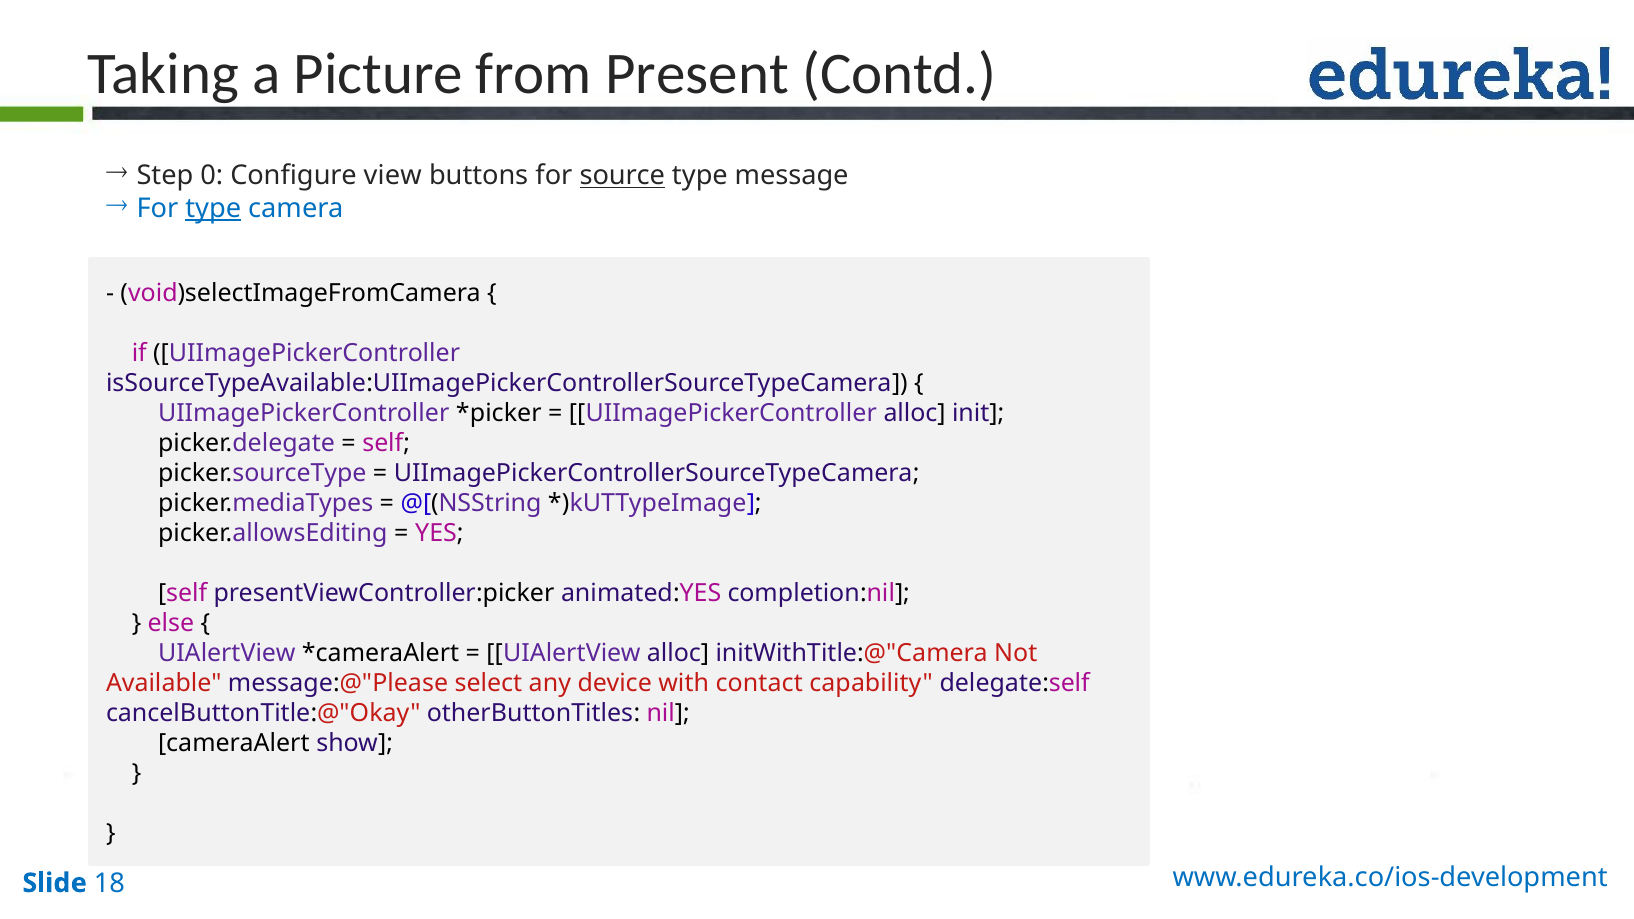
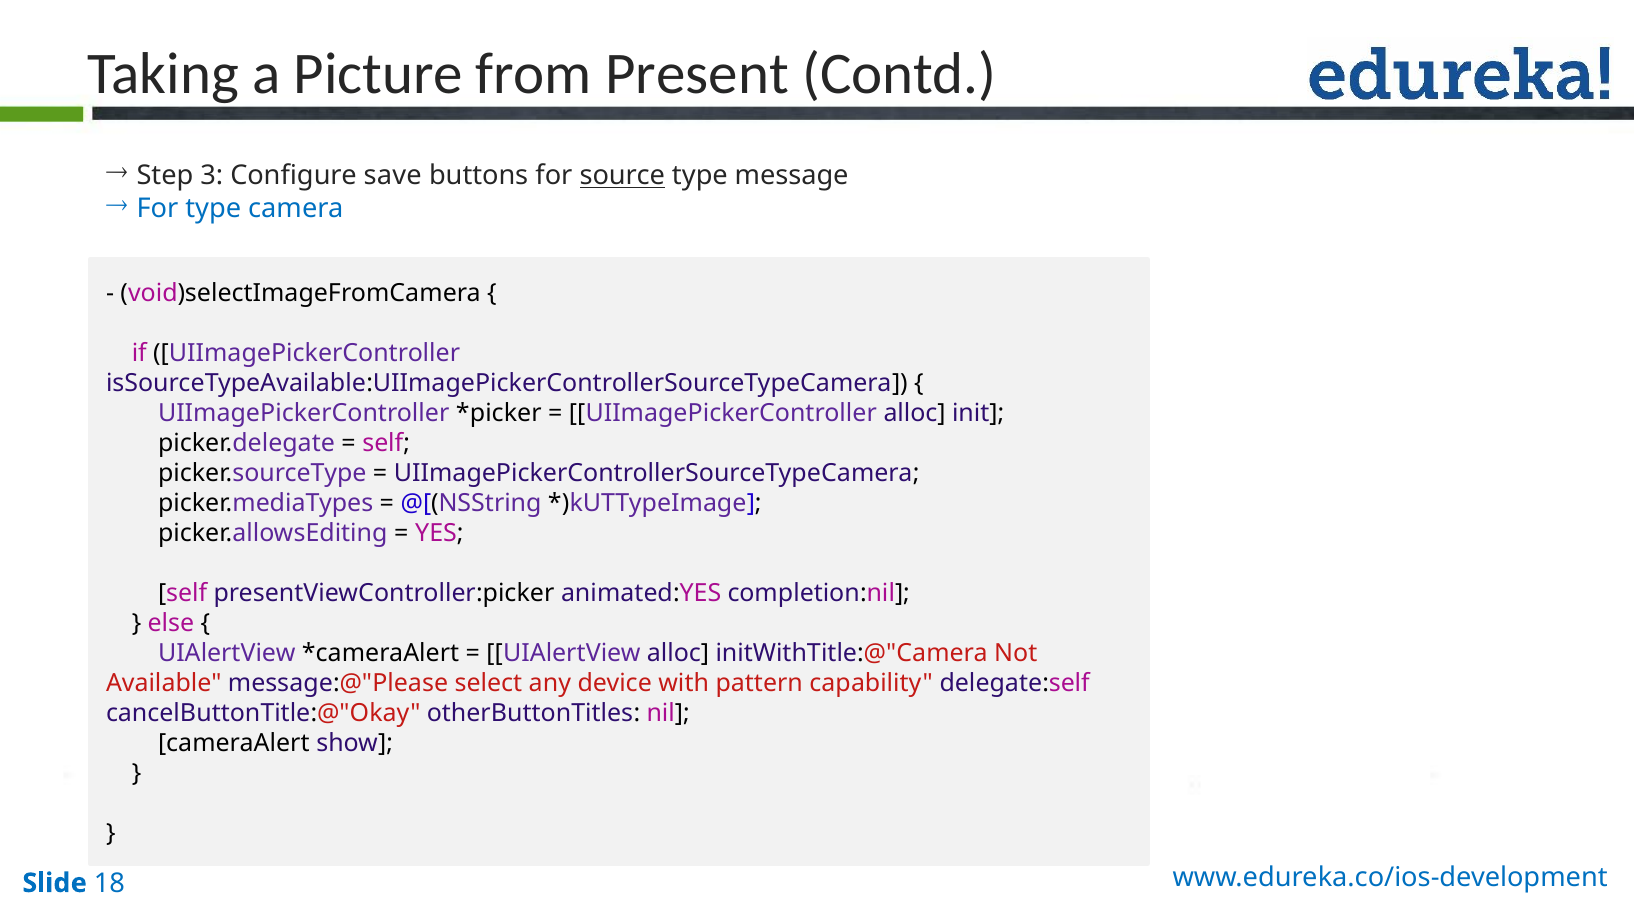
0: 0 -> 3 (212, 176)
view: view -> save (393, 176)
type underline: present -> none (213, 208)
contact: contact -> pattern (759, 683)
